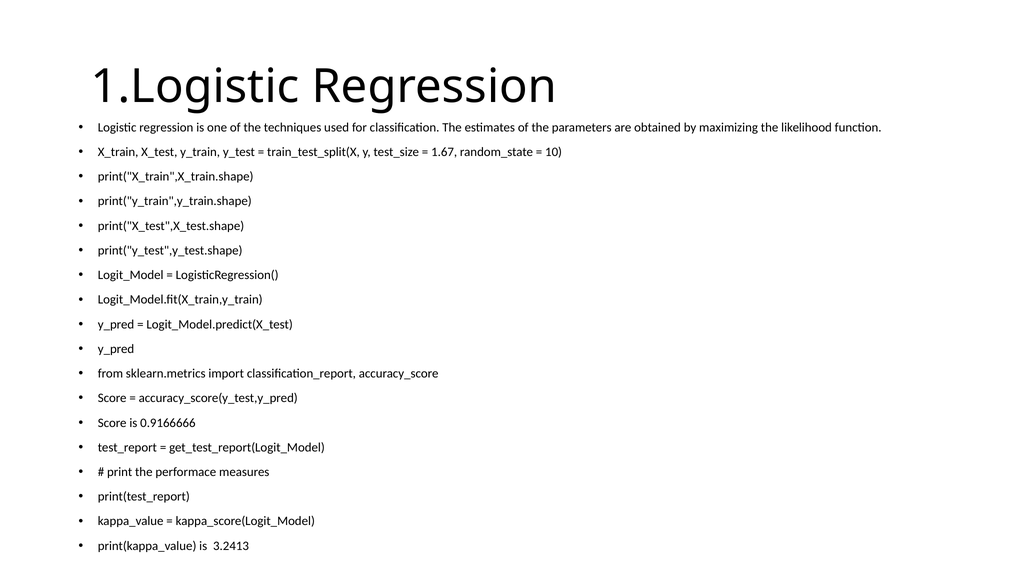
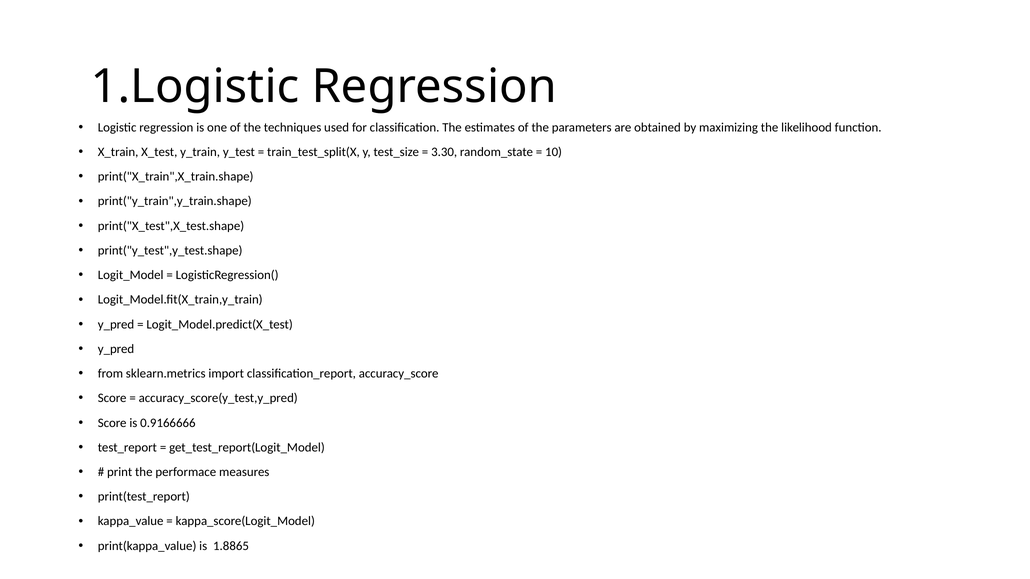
1.67: 1.67 -> 3.30 (444, 152)
3.2413: 3.2413 -> 1.8865 (231, 546)
